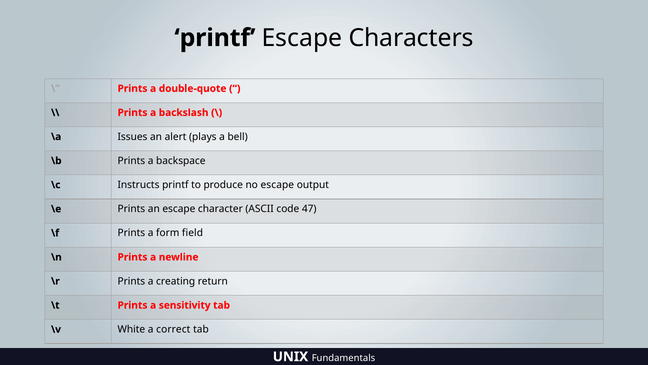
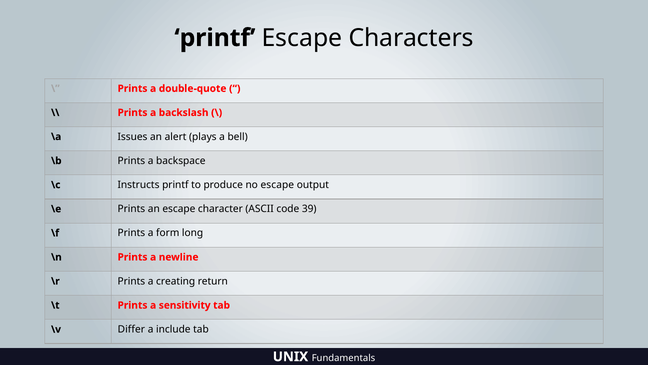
47: 47 -> 39 (309, 209)
field: field -> long (193, 233)
White: White -> Differ (131, 329)
correct: correct -> include (173, 329)
